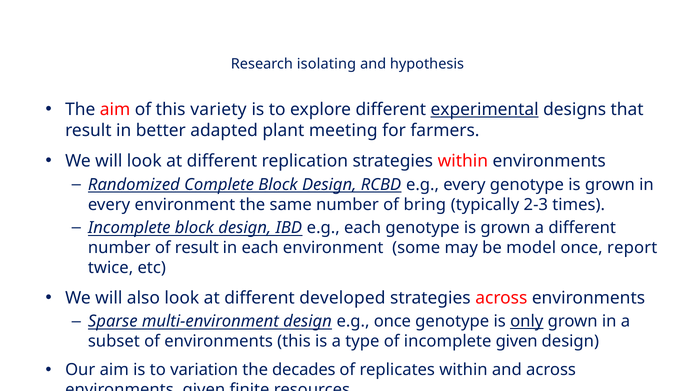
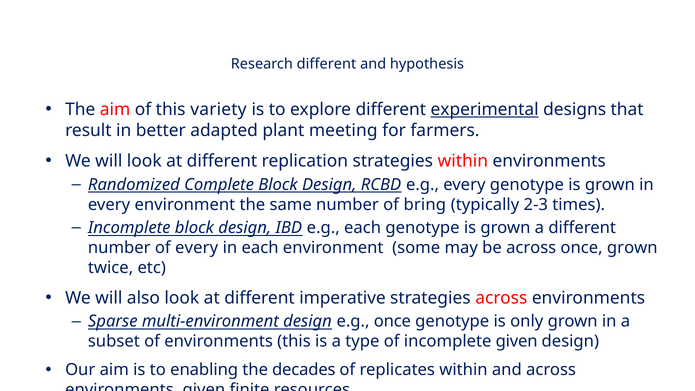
Research isolating: isolating -> different (327, 64)
of result: result -> every (197, 248)
be model: model -> across (531, 248)
once report: report -> grown (632, 248)
developed: developed -> imperative (343, 298)
only underline: present -> none (527, 321)
variation: variation -> enabling (204, 370)
